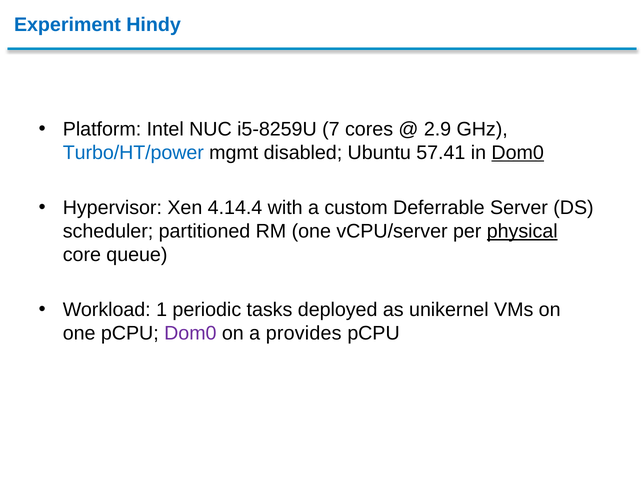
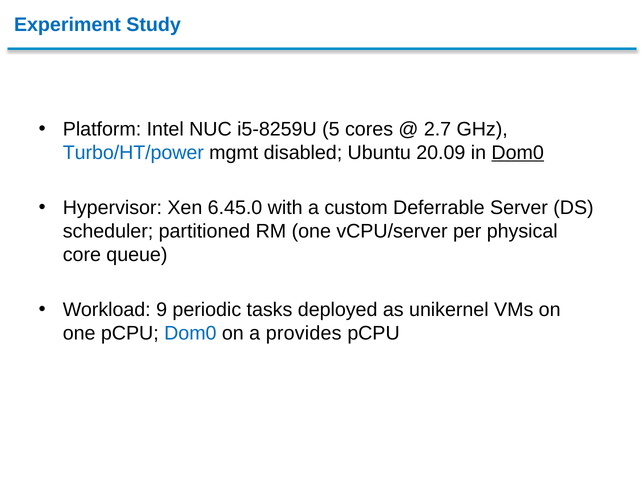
Hindy: Hindy -> Study (154, 25)
7: 7 -> 5 (331, 129)
2.9: 2.9 -> 2.7 (438, 129)
57.41: 57.41 -> 20.09 (441, 153)
4.14.4: 4.14.4 -> 6.45.0 (235, 208)
physical underline: present -> none (522, 231)
1: 1 -> 9 (162, 310)
Dom0 colour: purple -> blue (190, 333)
